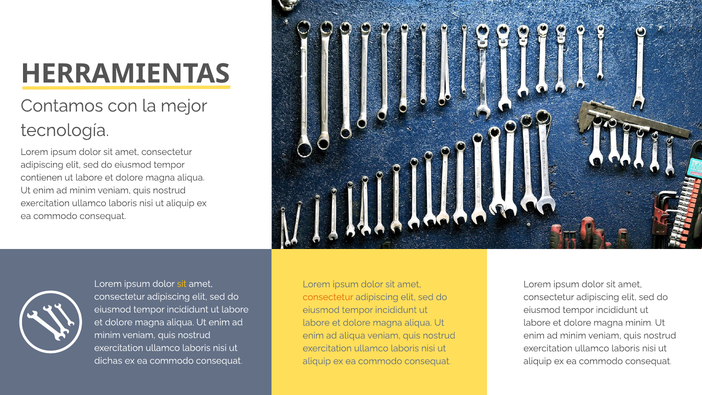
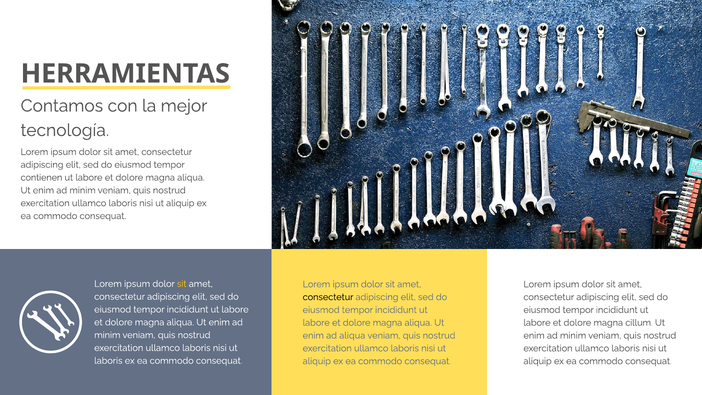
consectetur colour: orange -> black (328, 297)
magna minim: minim -> cillum (639, 323)
dichas: dichas -> laboris (108, 361)
